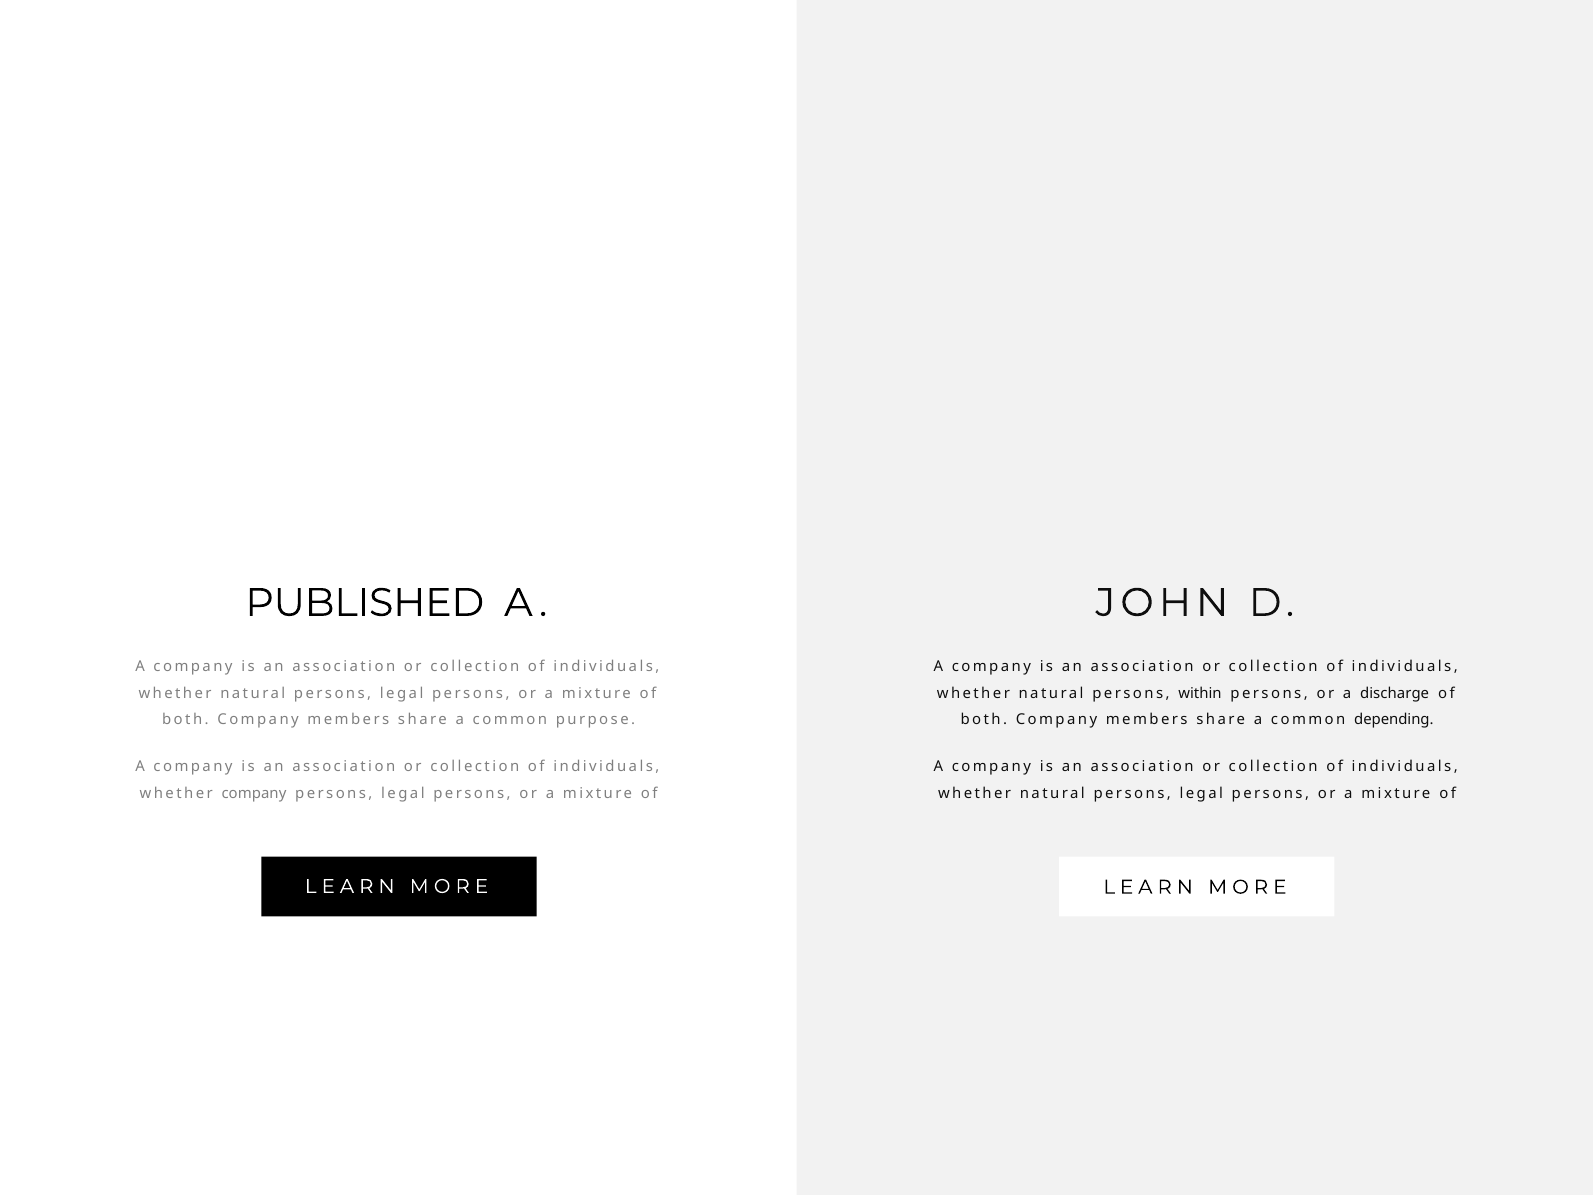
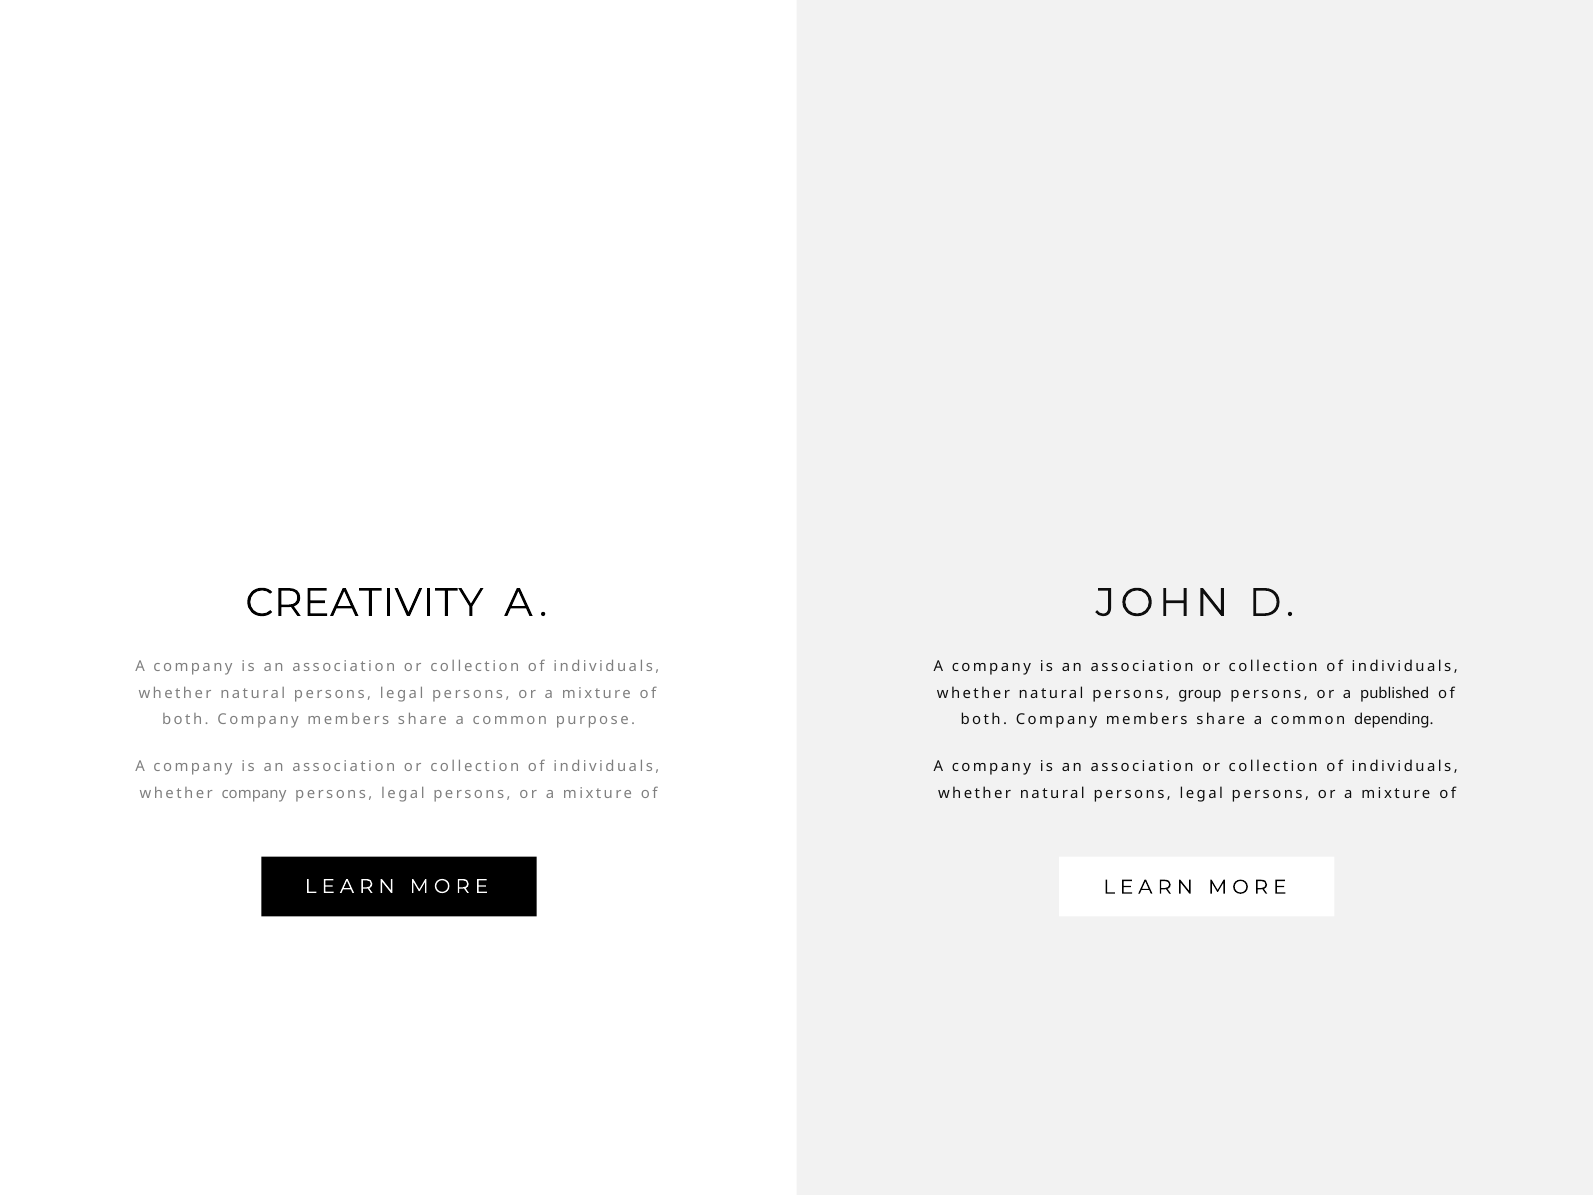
PUBLISHED: PUBLISHED -> CREATIVITY (364, 603)
within: within -> group (1200, 693)
discharge: discharge -> published (1395, 693)
